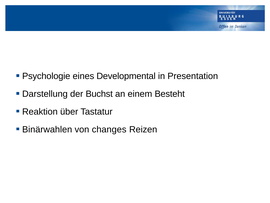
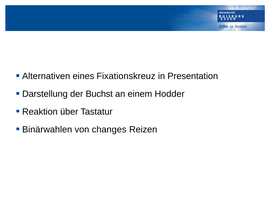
Psychologie: Psychologie -> Alternativen (46, 76)
Developmental: Developmental -> Fixationskreuz (126, 76)
Besteht: Besteht -> Hodder (170, 94)
